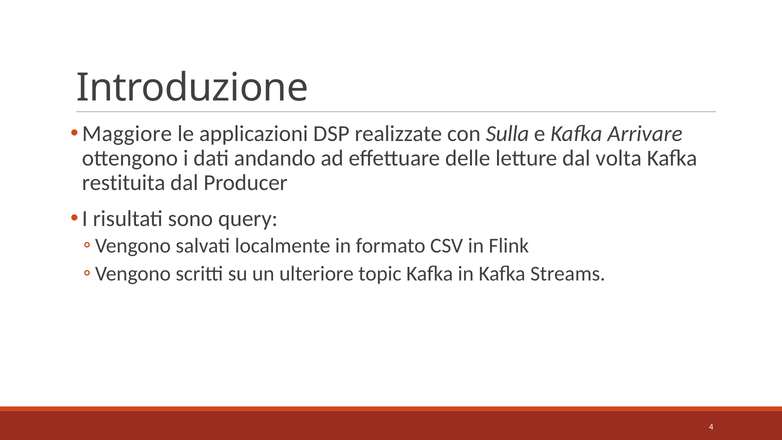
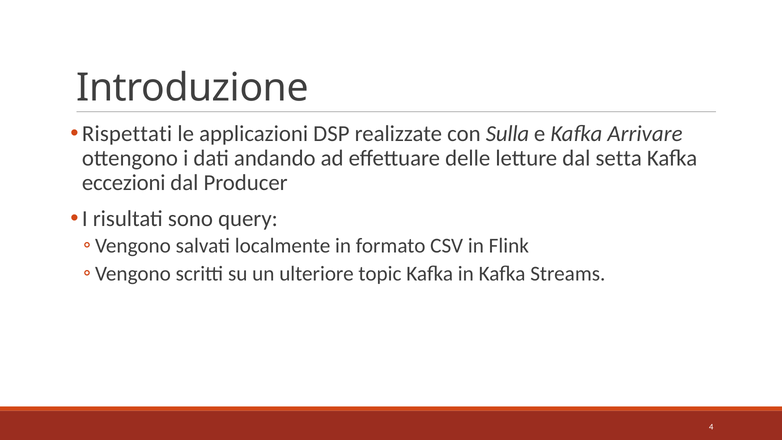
Maggiore: Maggiore -> Rispettati (127, 133)
volta: volta -> setta (619, 158)
restituita: restituita -> eccezioni (124, 183)
